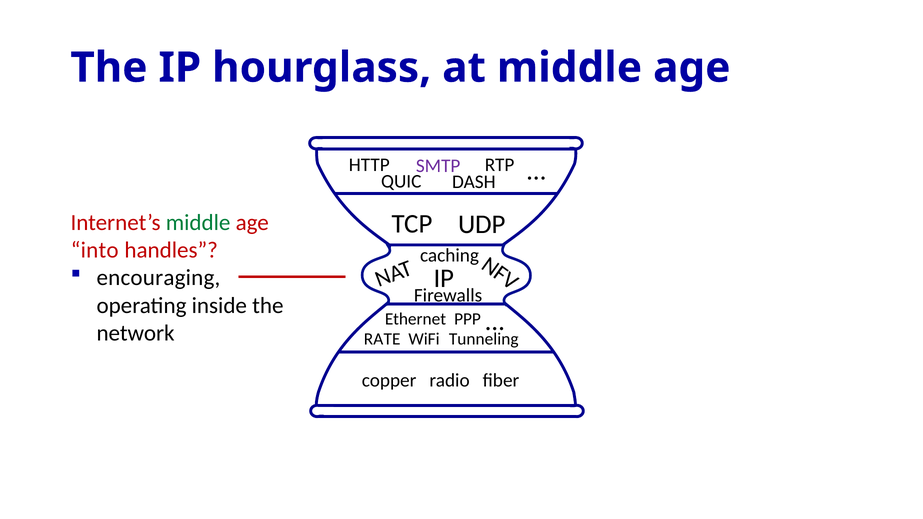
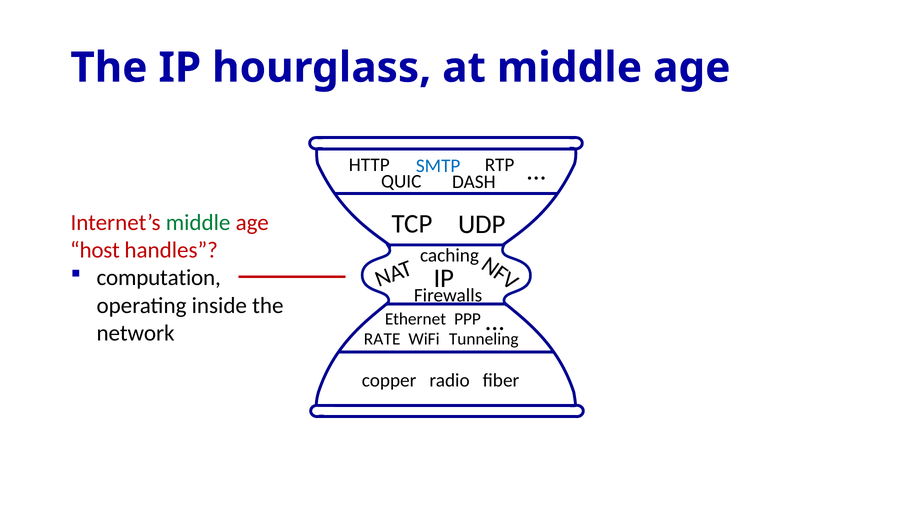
SMTP colour: purple -> blue (438, 166)
into: into -> host (95, 250)
encouraging: encouraging -> computation (159, 278)
